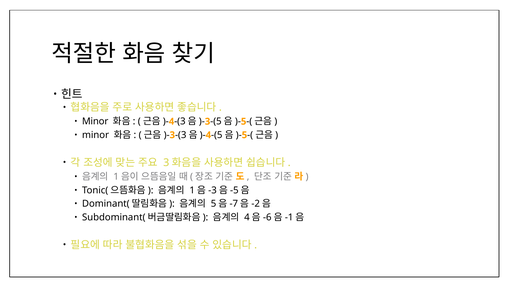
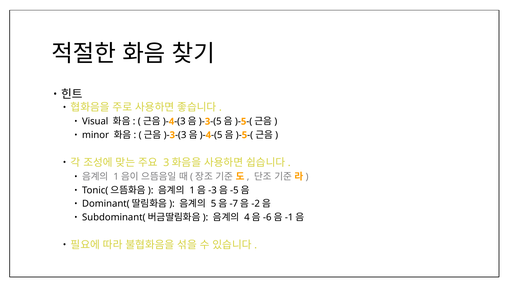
Minor: Minor -> Visual (95, 121)
